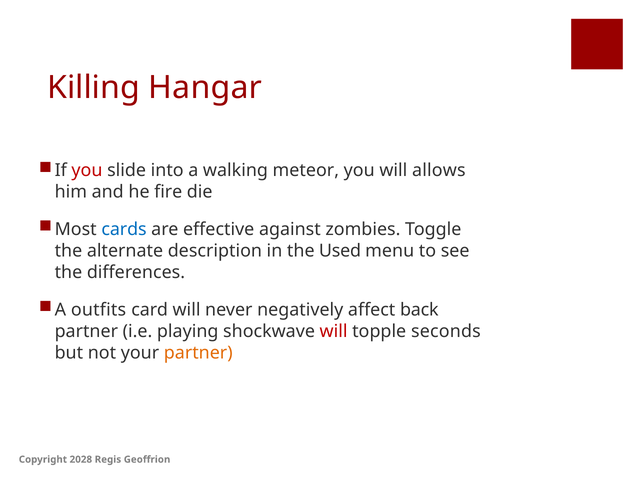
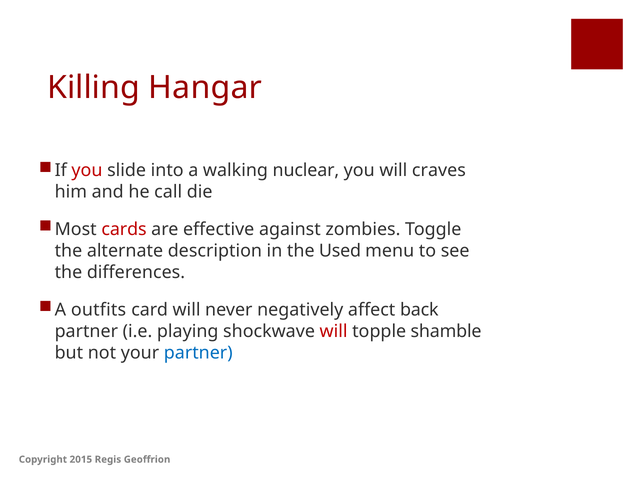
meteor: meteor -> nuclear (306, 171)
allows: allows -> craves (439, 171)
fire: fire -> call (168, 192)
cards colour: blue -> red (124, 230)
seconds: seconds -> shamble (446, 332)
partner colour: orange -> blue (198, 353)
2028: 2028 -> 2015 (81, 460)
